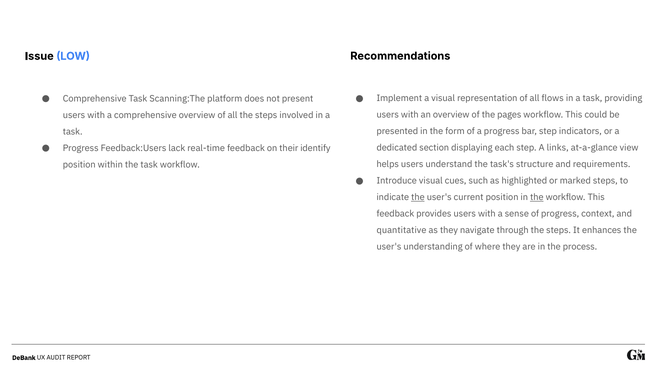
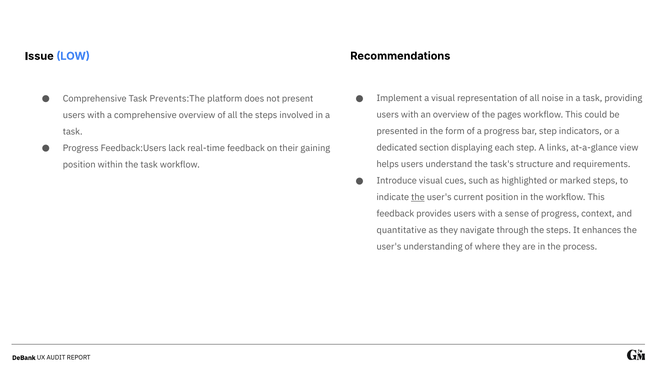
flows: flows -> noise (553, 98)
Scanning:The: Scanning:The -> Prevents:The (177, 99)
identify: identify -> gaining (315, 148)
the underline: present -> none (537, 197)
